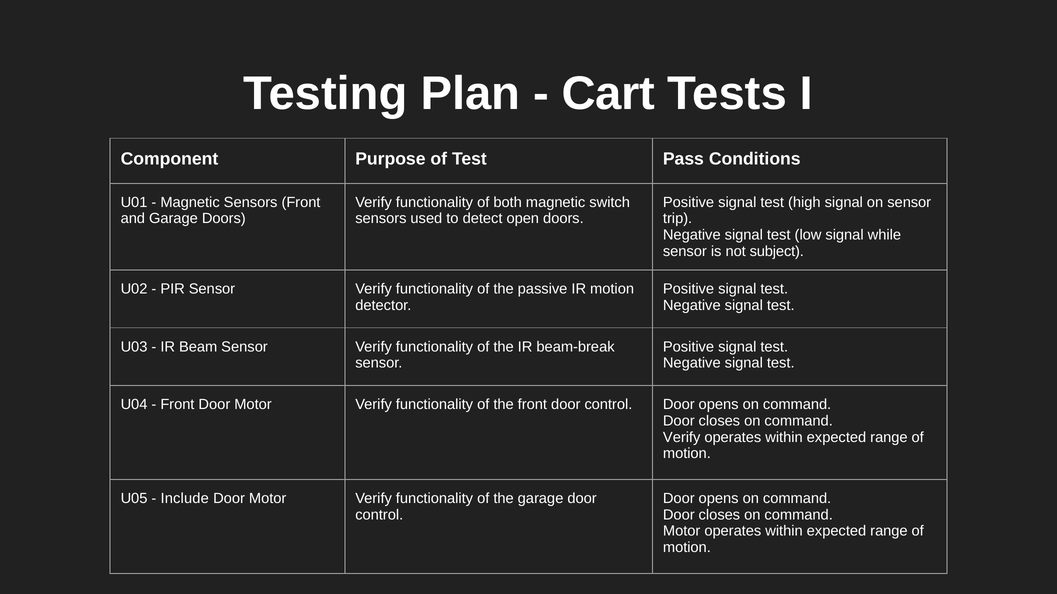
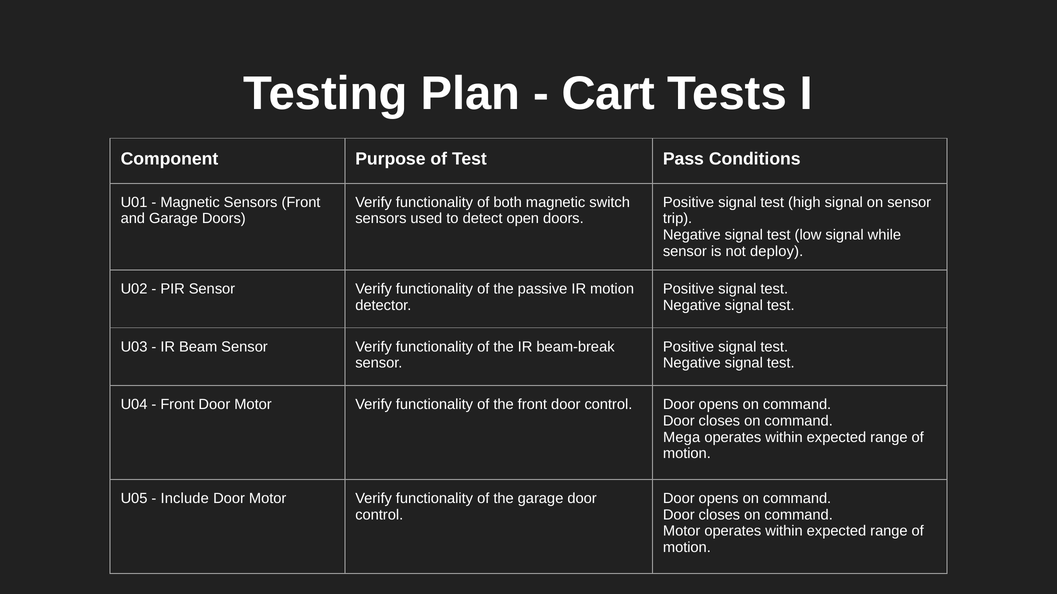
subject: subject -> deploy (777, 252)
Verify: Verify -> Mega (682, 438)
